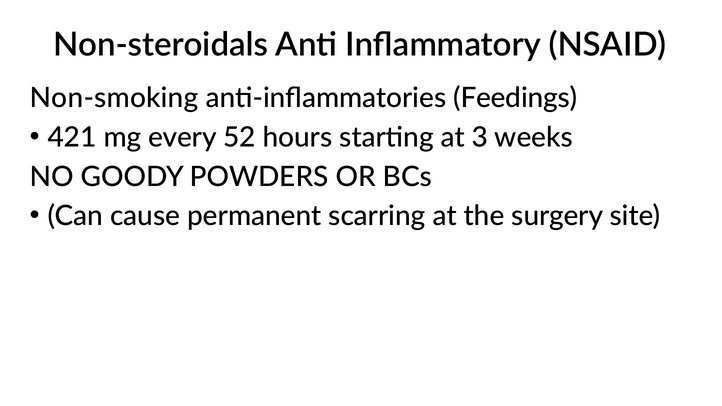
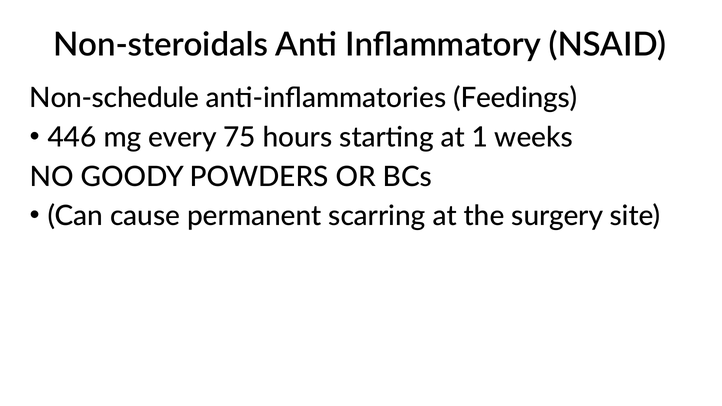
Non-smoking: Non-smoking -> Non-schedule (114, 98)
421: 421 -> 446 (72, 138)
52: 52 -> 75 (239, 138)
3: 3 -> 1 (480, 138)
